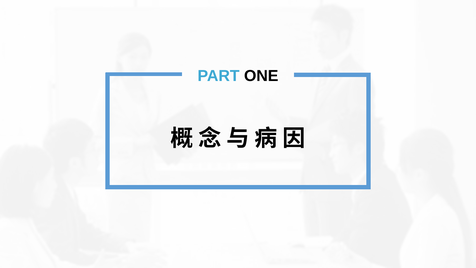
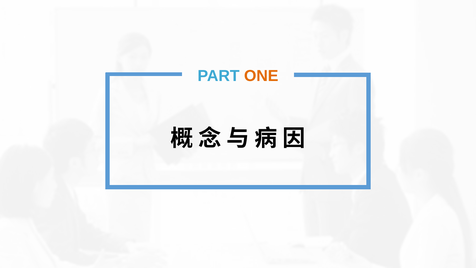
ONE colour: black -> orange (261, 76)
